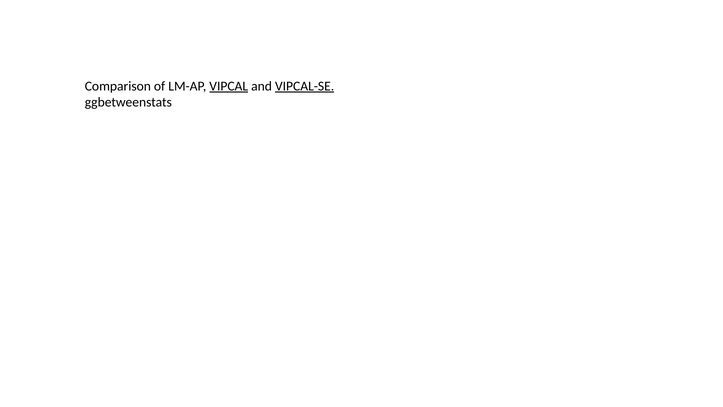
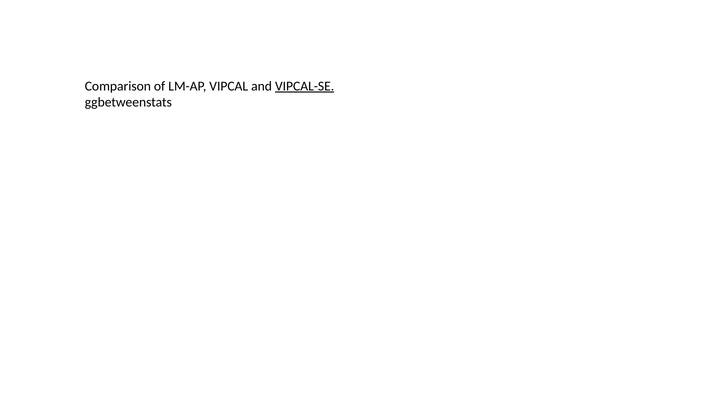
VIPCAL underline: present -> none (229, 86)
